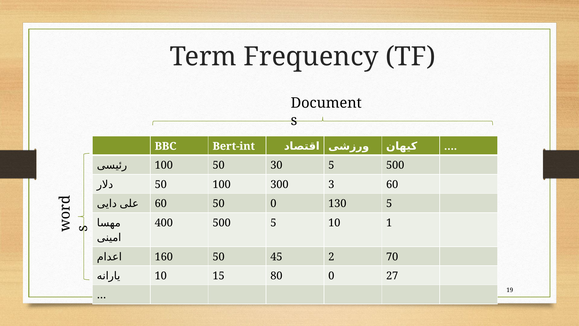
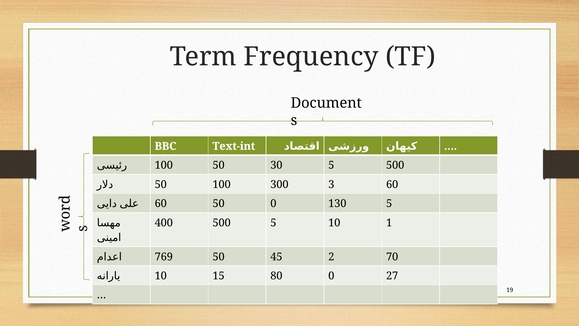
Bert-int: Bert-int -> Text-int (234, 146)
160: 160 -> 769 (164, 257)
